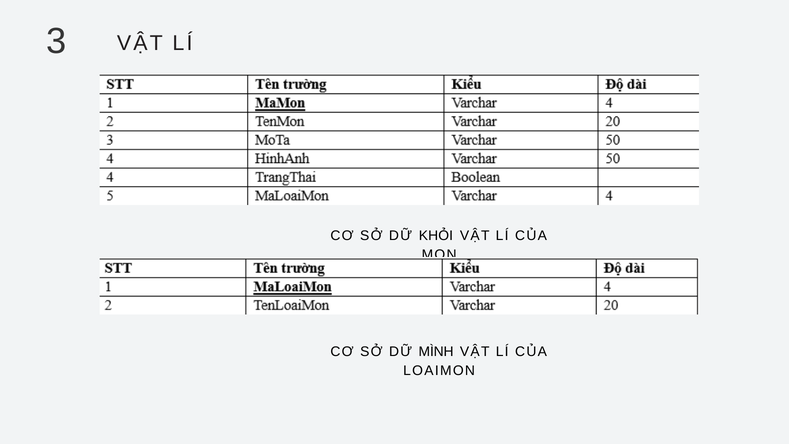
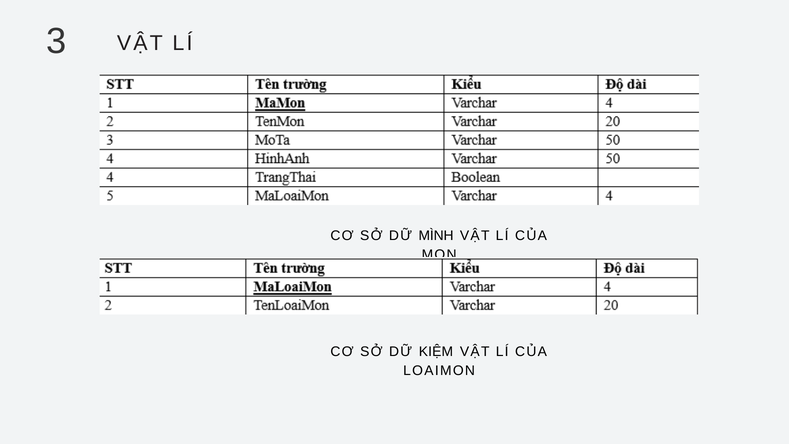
KHỎI: KHỎI -> MÌNH (436, 236)
MÌNH: MÌNH -> KIỆM (436, 352)
